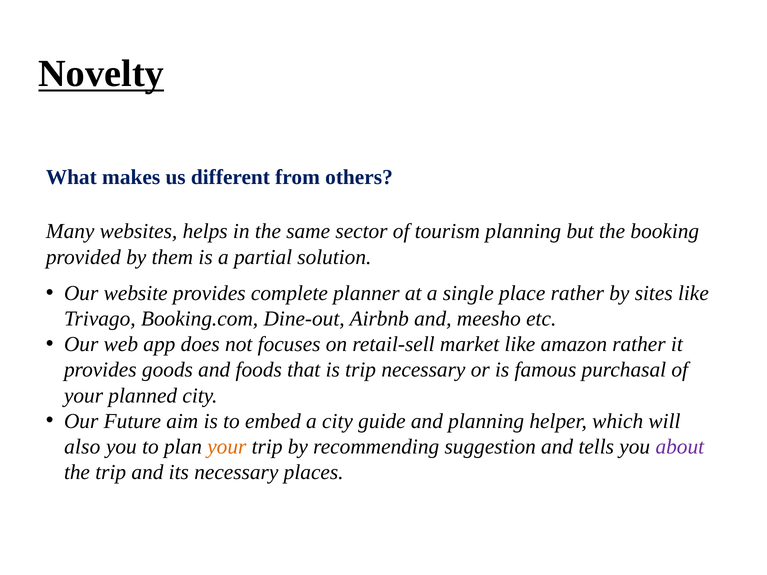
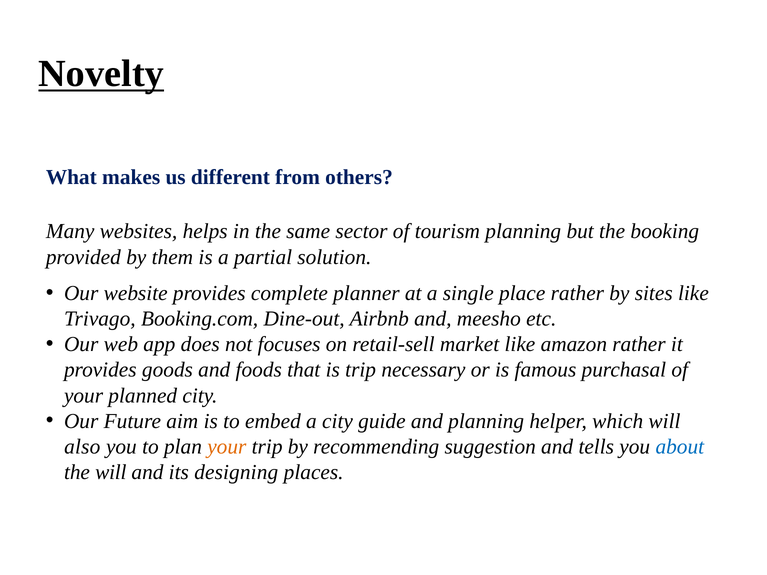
about colour: purple -> blue (680, 447)
the trip: trip -> will (111, 472)
its necessary: necessary -> designing (236, 472)
